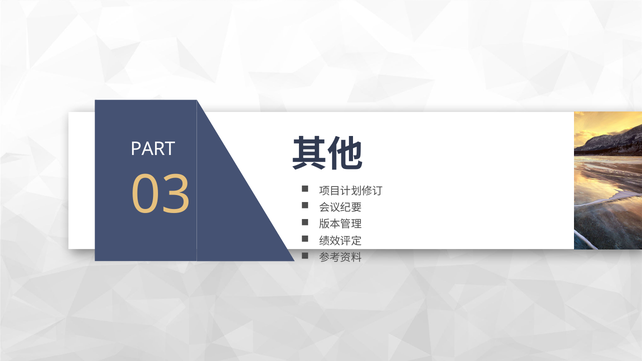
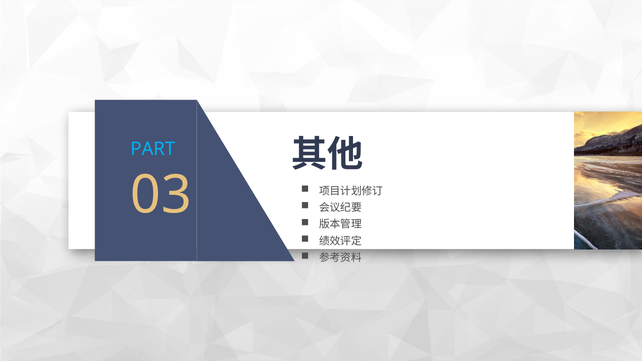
PART colour: white -> light blue (153, 149)
